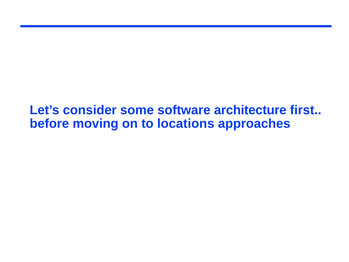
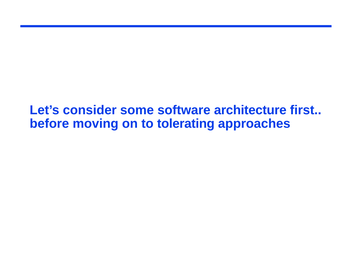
locations: locations -> tolerating (186, 124)
